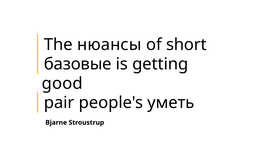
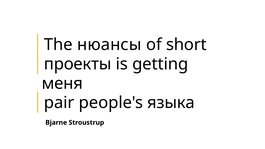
базовые: базовые -> проекты (78, 64)
good: good -> меня (62, 83)
уметь: уметь -> языка (171, 103)
